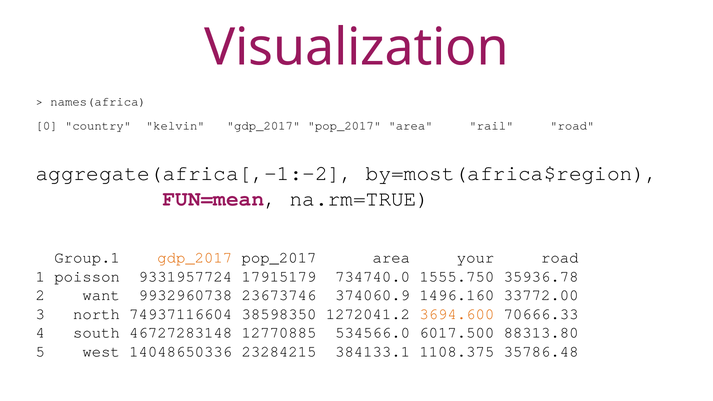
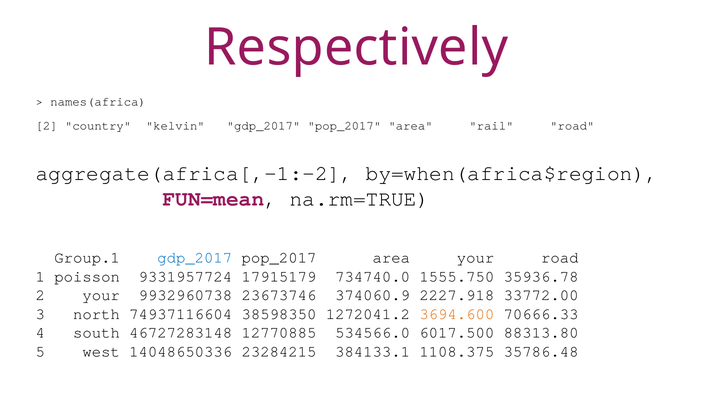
Visualization: Visualization -> Respectively (356, 47)
0: 0 -> 2 (47, 126)
by=most(africa$region: by=most(africa$region -> by=when(africa$region (512, 173)
gdp_2017 colour: orange -> blue (195, 258)
2 want: want -> your (101, 295)
1496.160: 1496.160 -> 2227.918 (457, 295)
